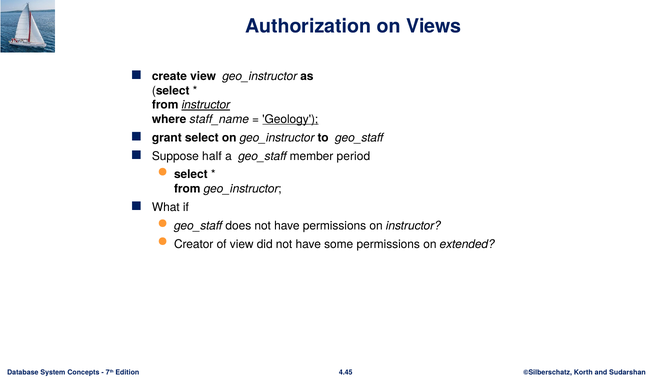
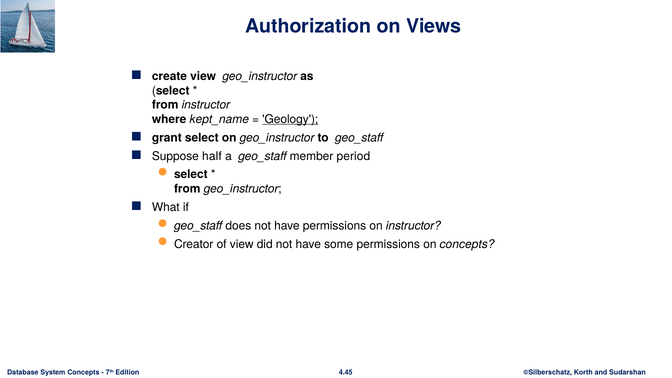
instructor underline: present -> none (206, 105)
staff_name: staff_name -> kept_name (219, 119)
on extended: extended -> concepts (467, 244)
